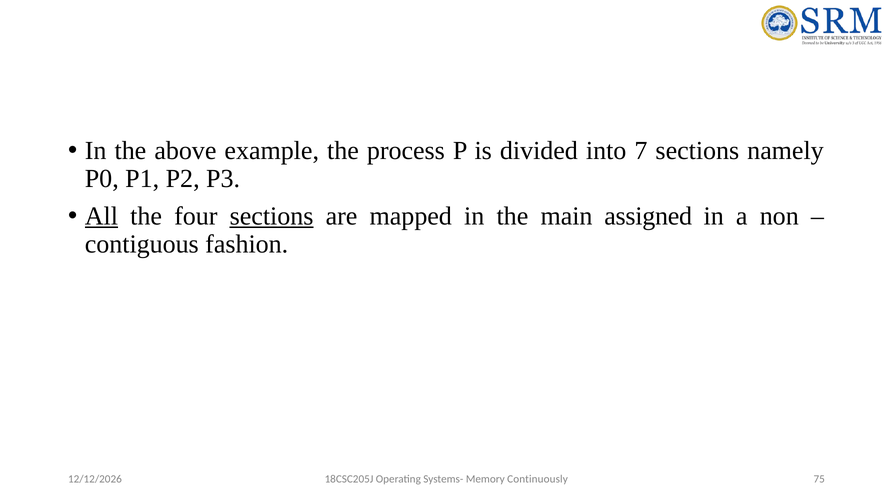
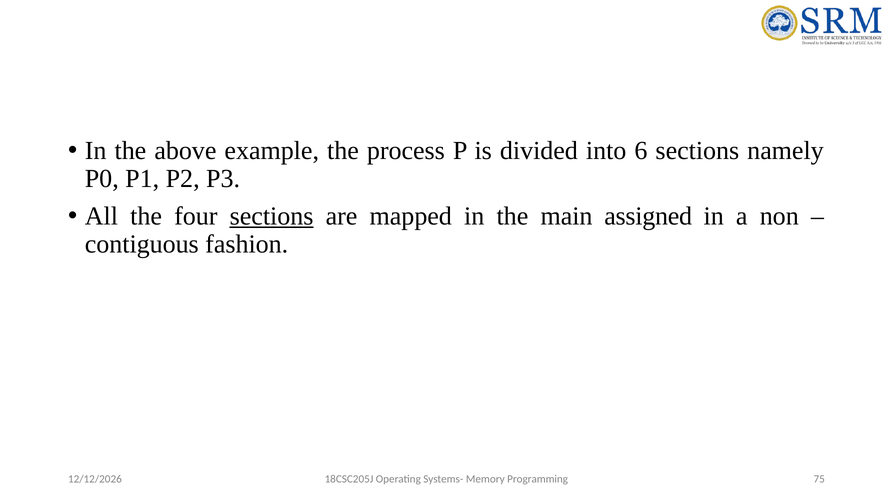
7: 7 -> 6 (641, 151)
All underline: present -> none (101, 216)
Continuously: Continuously -> Programming (538, 480)
